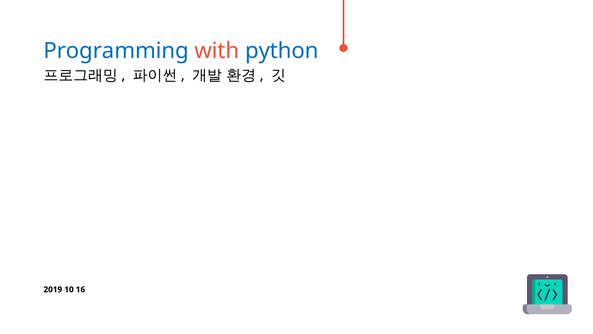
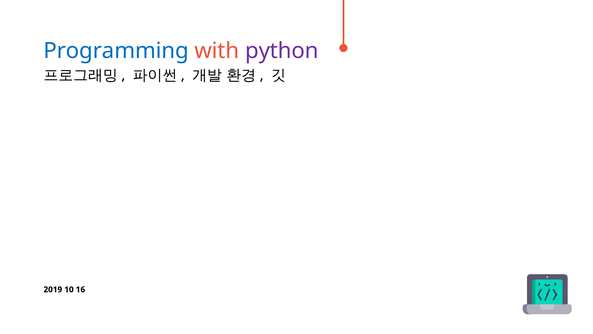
python colour: blue -> purple (282, 51)
